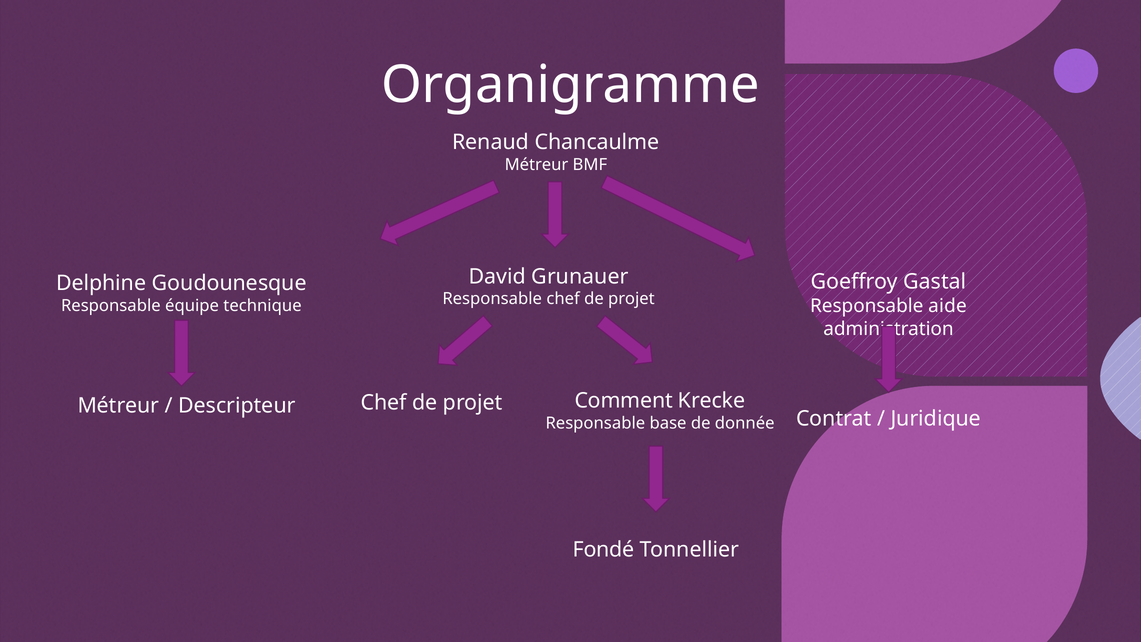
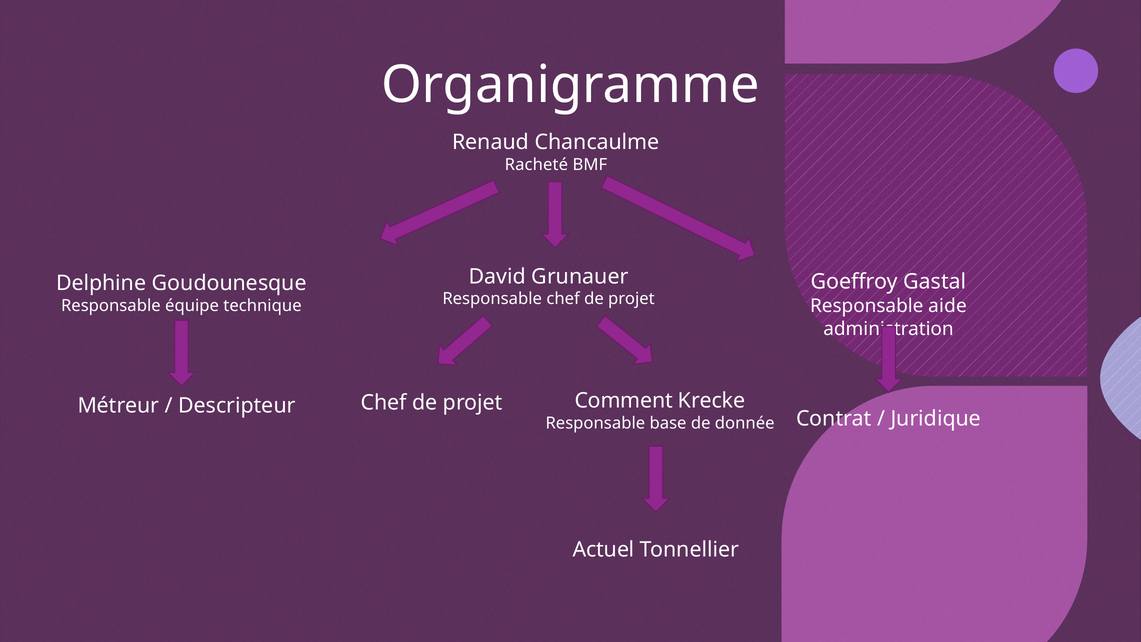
Métreur: Métreur -> Racheté (536, 164)
Fondé: Fondé -> Actuel (604, 550)
